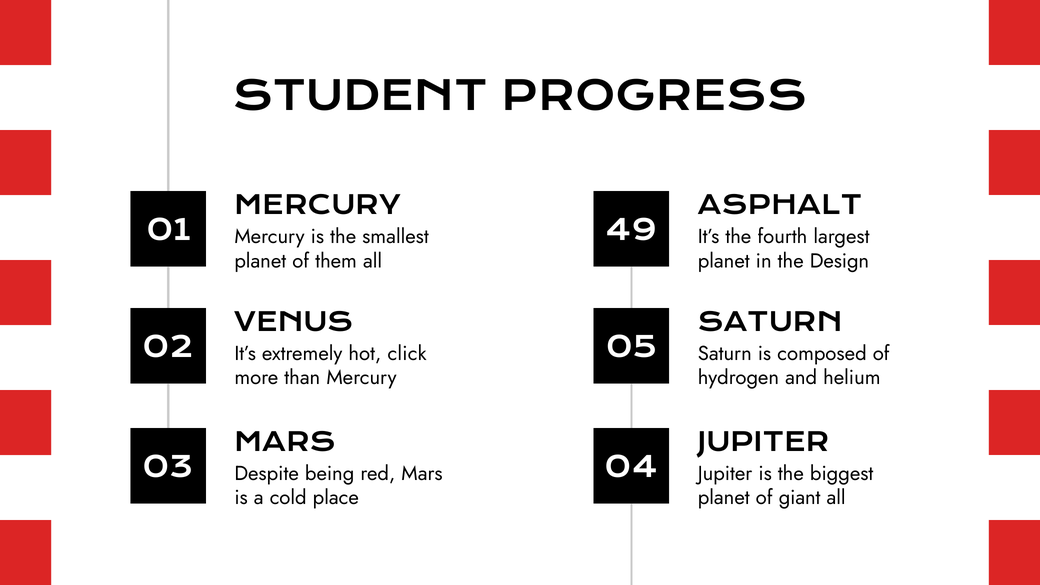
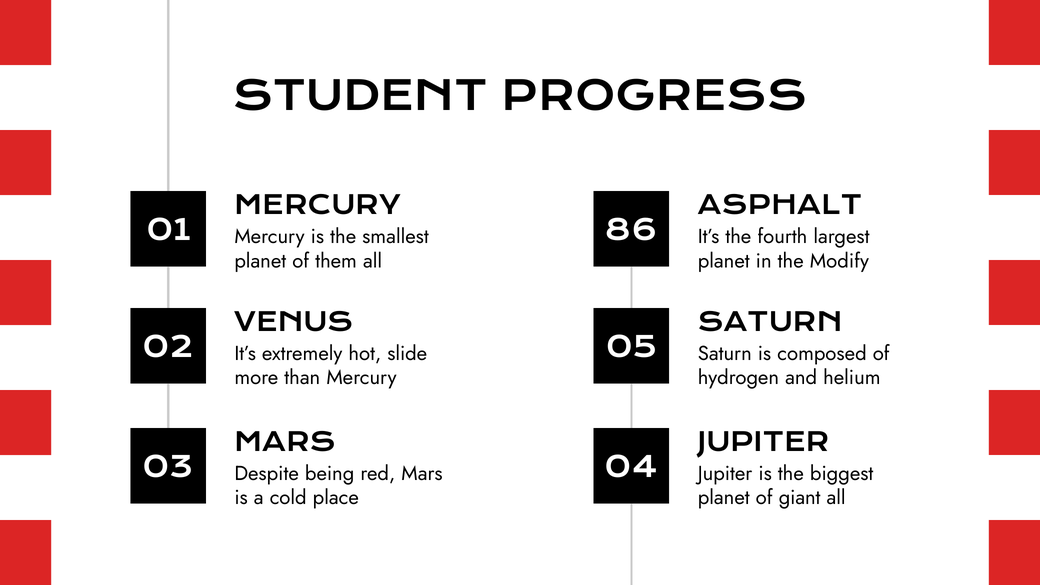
49: 49 -> 86 (631, 231)
Design: Design -> Modify (839, 261)
click: click -> slide (407, 354)
